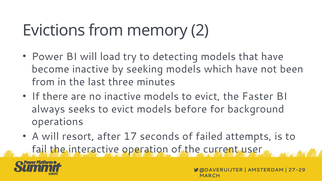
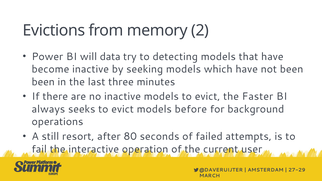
load: load -> data (110, 57)
from: from -> been (43, 82)
A will: will -> still (50, 137)
17: 17 -> 80 (130, 137)
